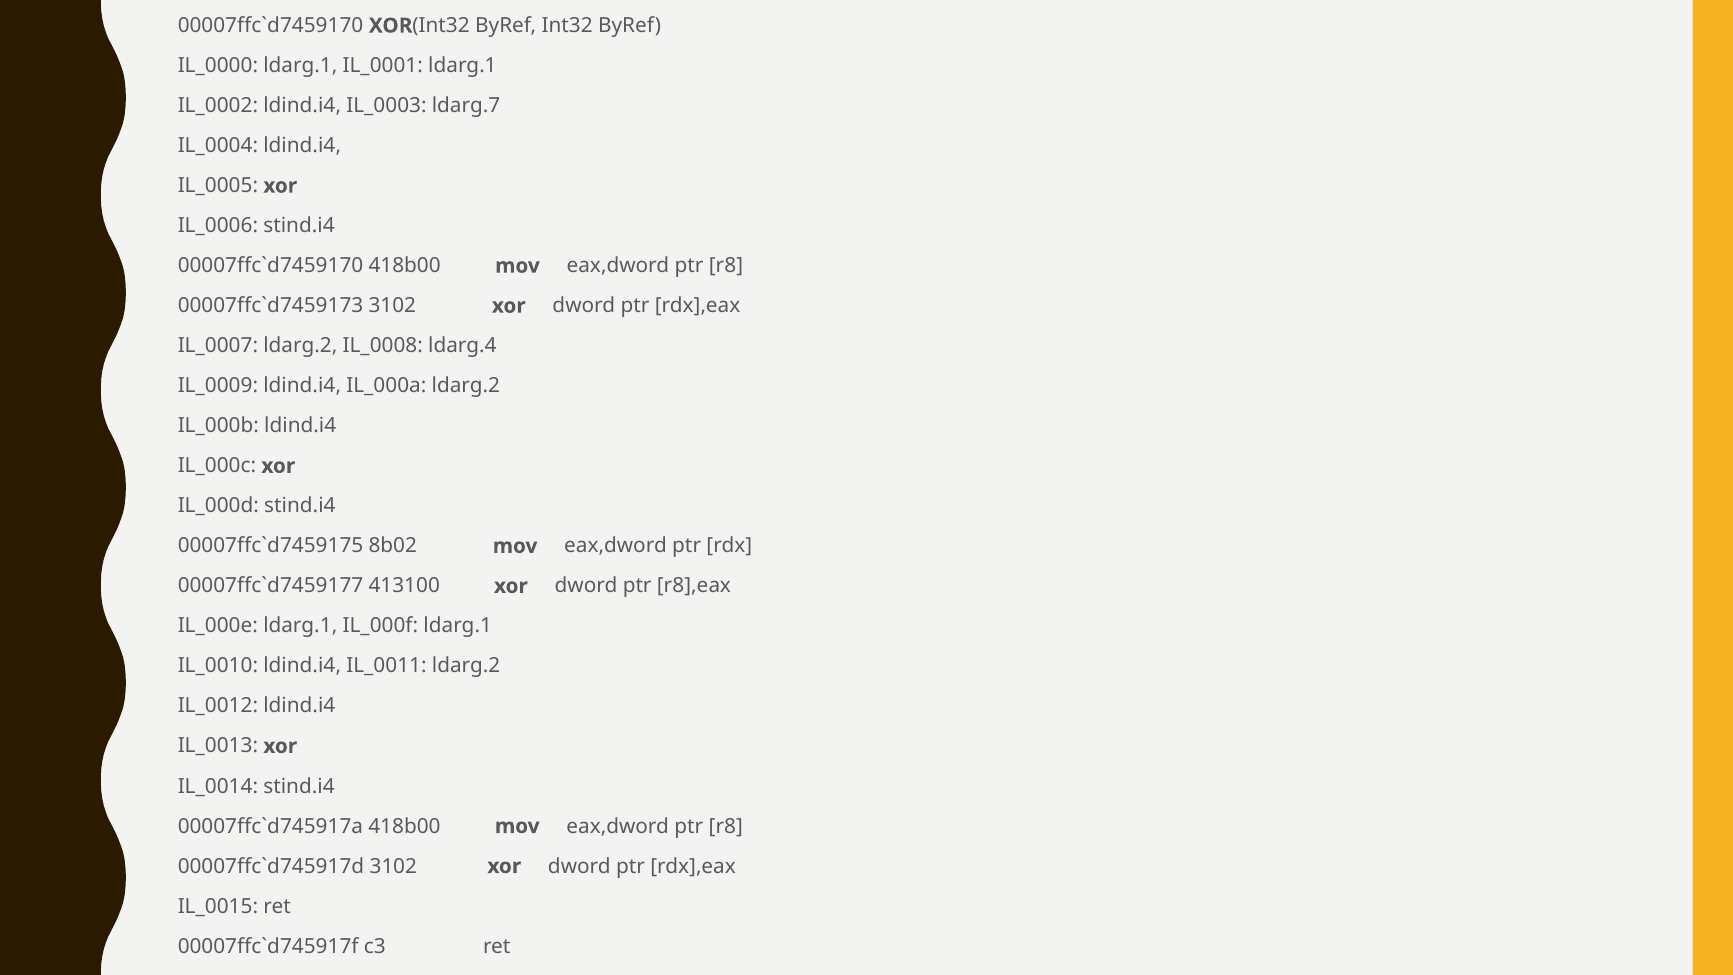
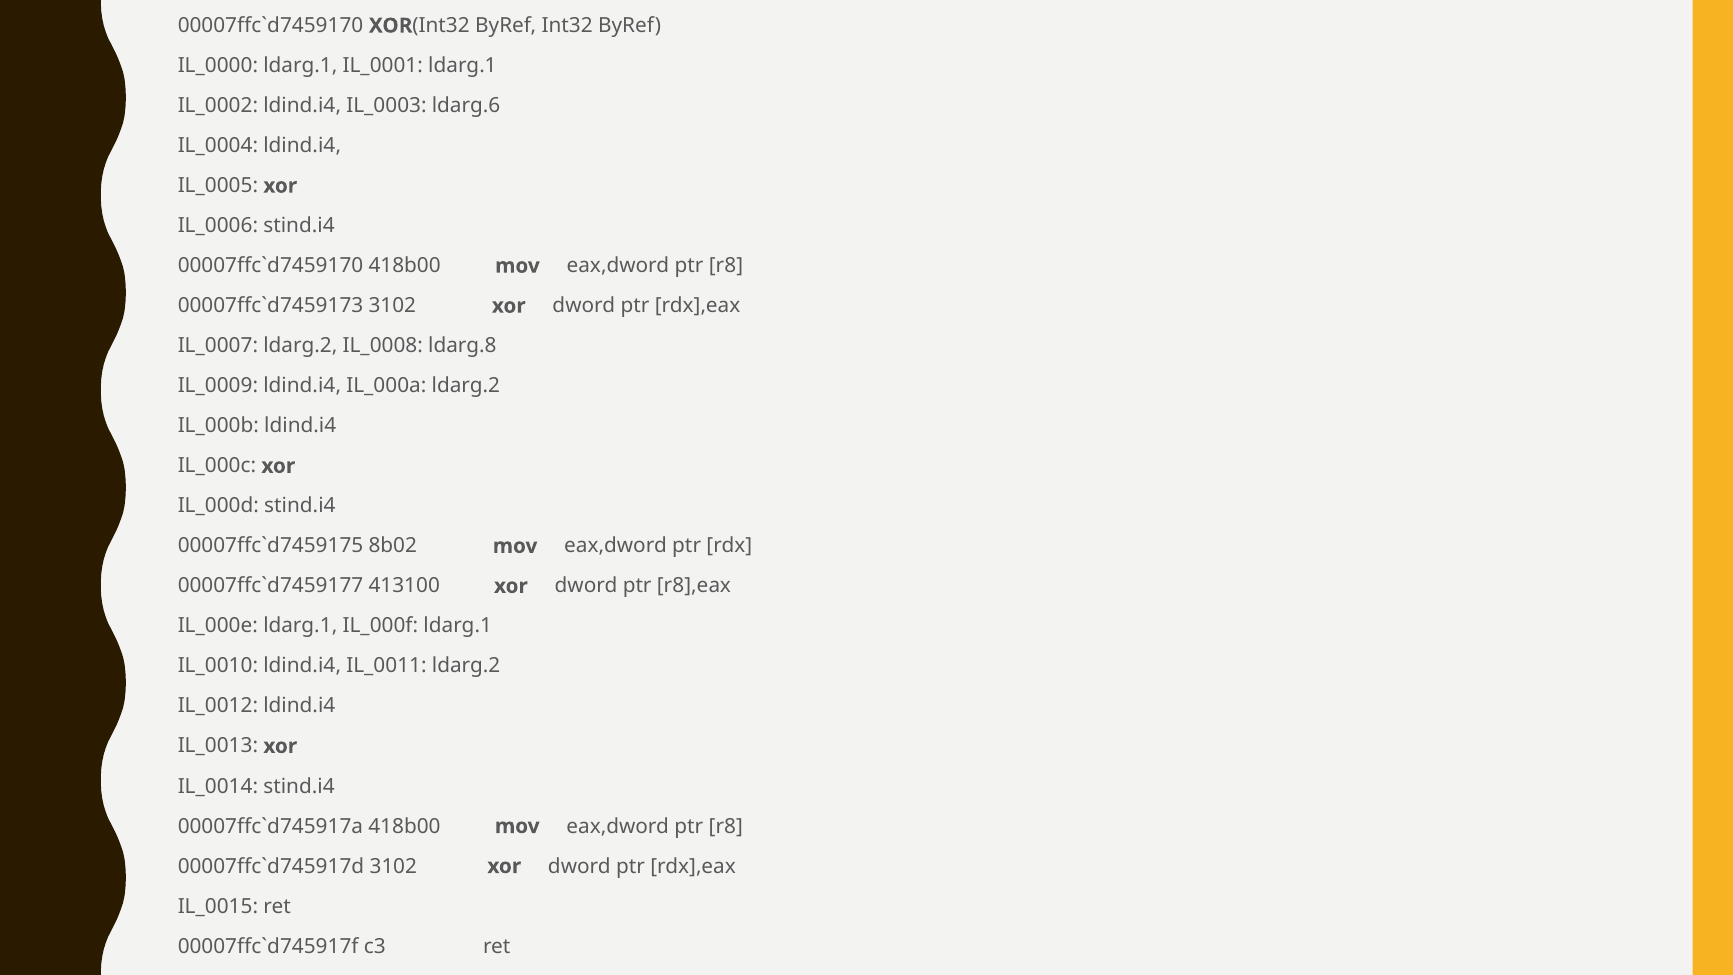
ldarg.7: ldarg.7 -> ldarg.6 (466, 106)
ldarg.4: ldarg.4 -> ldarg.8 (462, 346)
